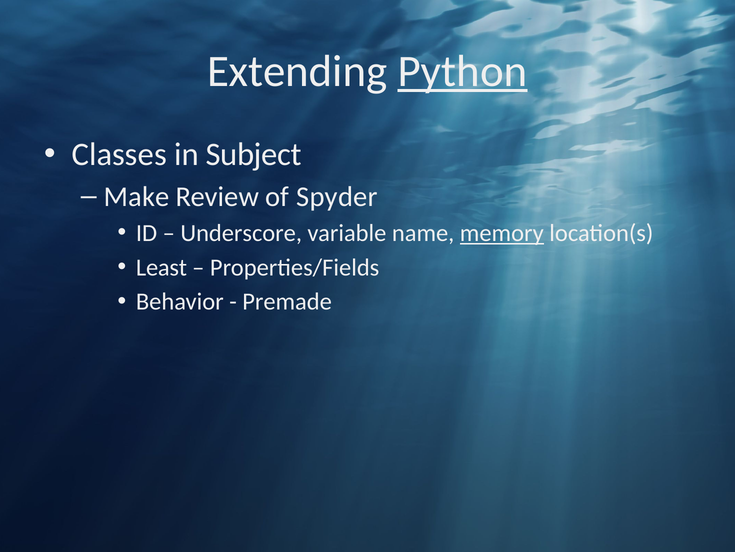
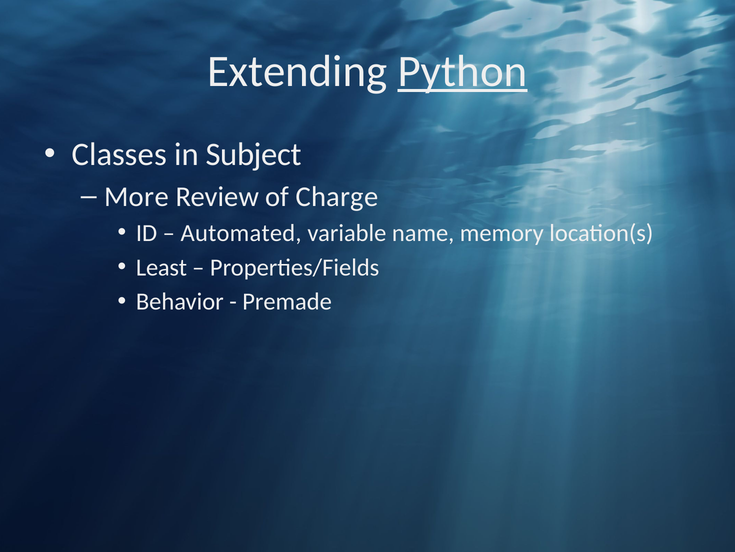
Make: Make -> More (137, 196)
Spyder: Spyder -> Charge (337, 196)
Underscore: Underscore -> Automated (241, 233)
memory underline: present -> none (502, 233)
